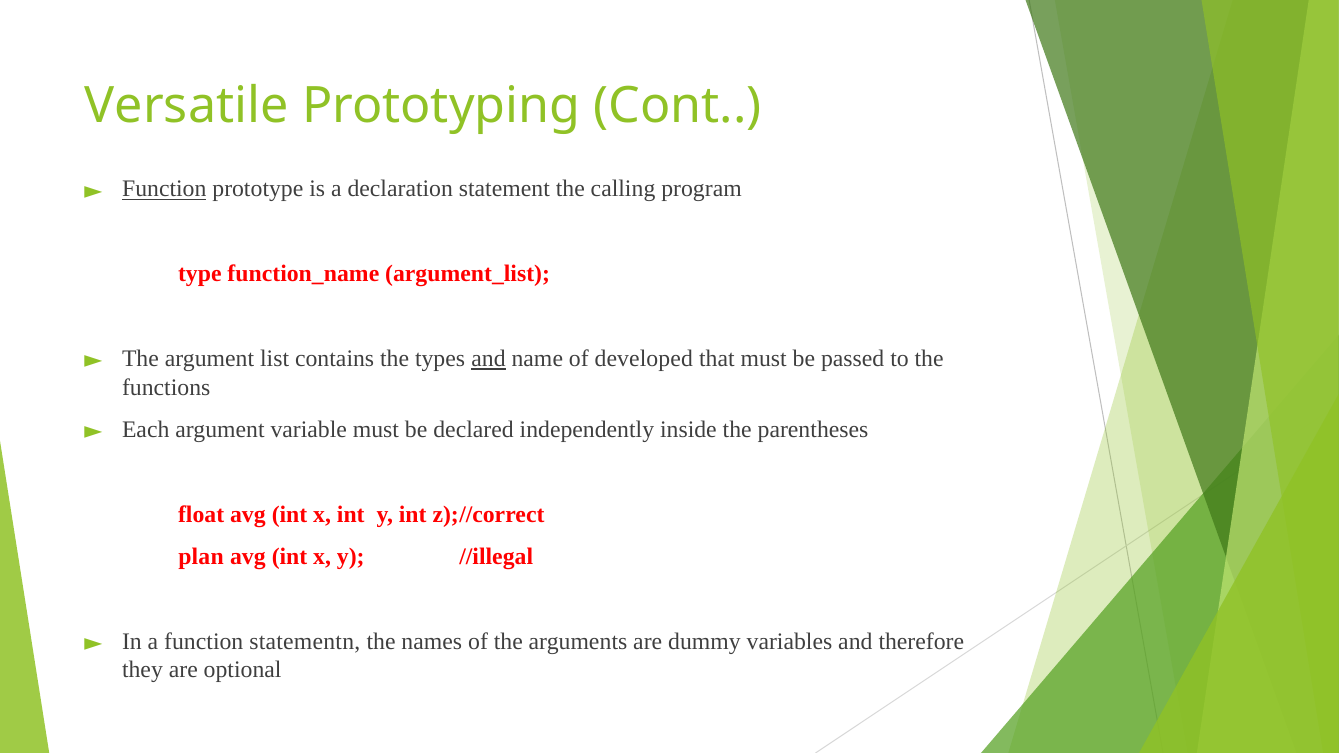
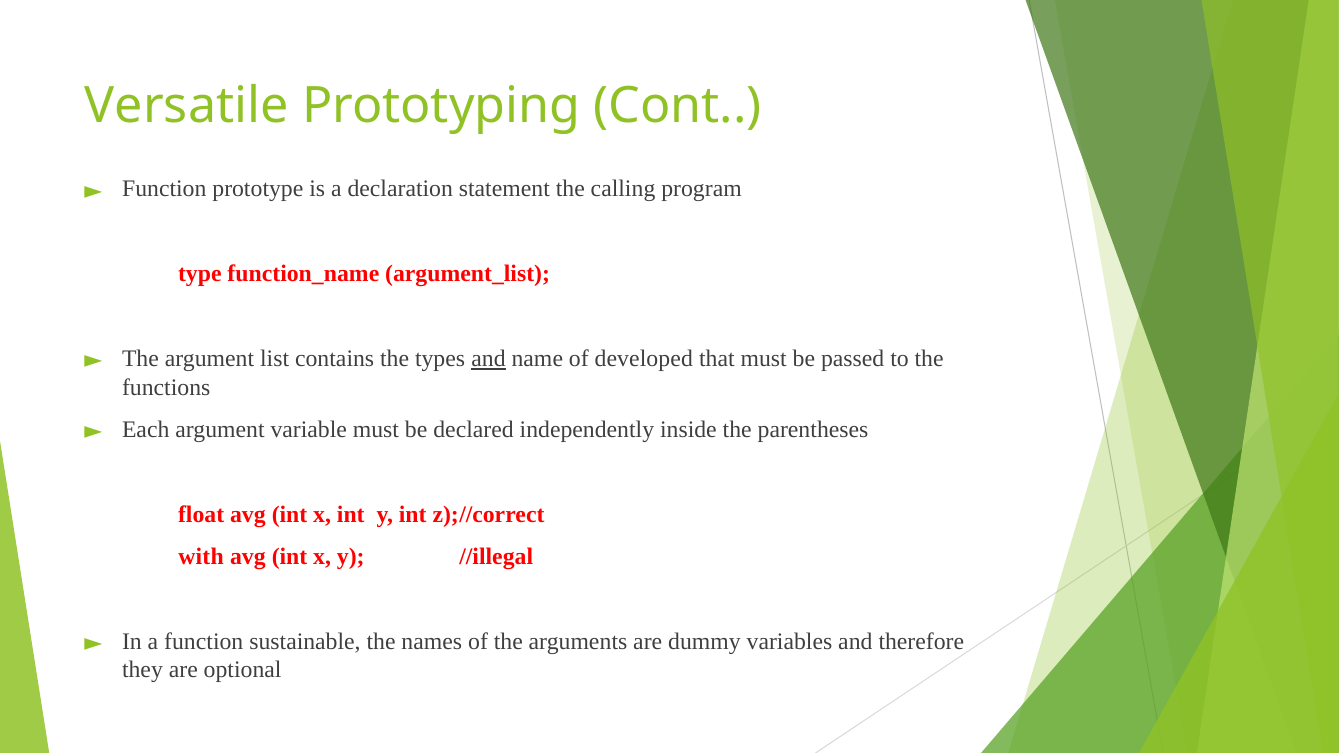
Function underline: present -> none (164, 189)
plan: plan -> with (201, 557)
statementn: statementn -> sustainable (305, 642)
